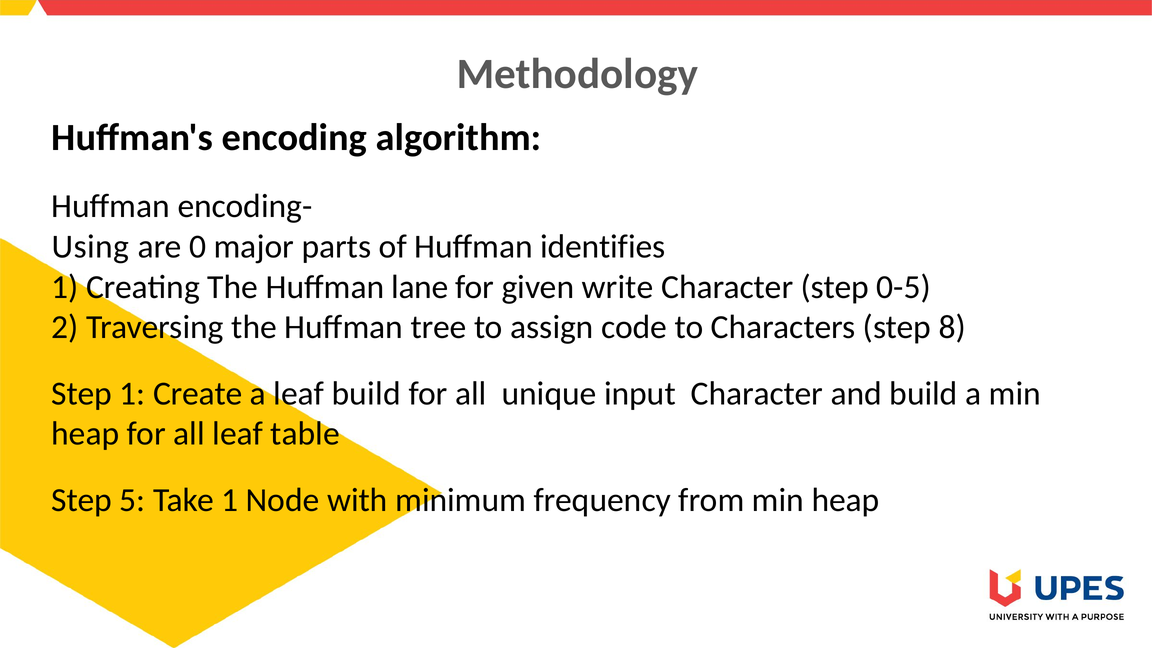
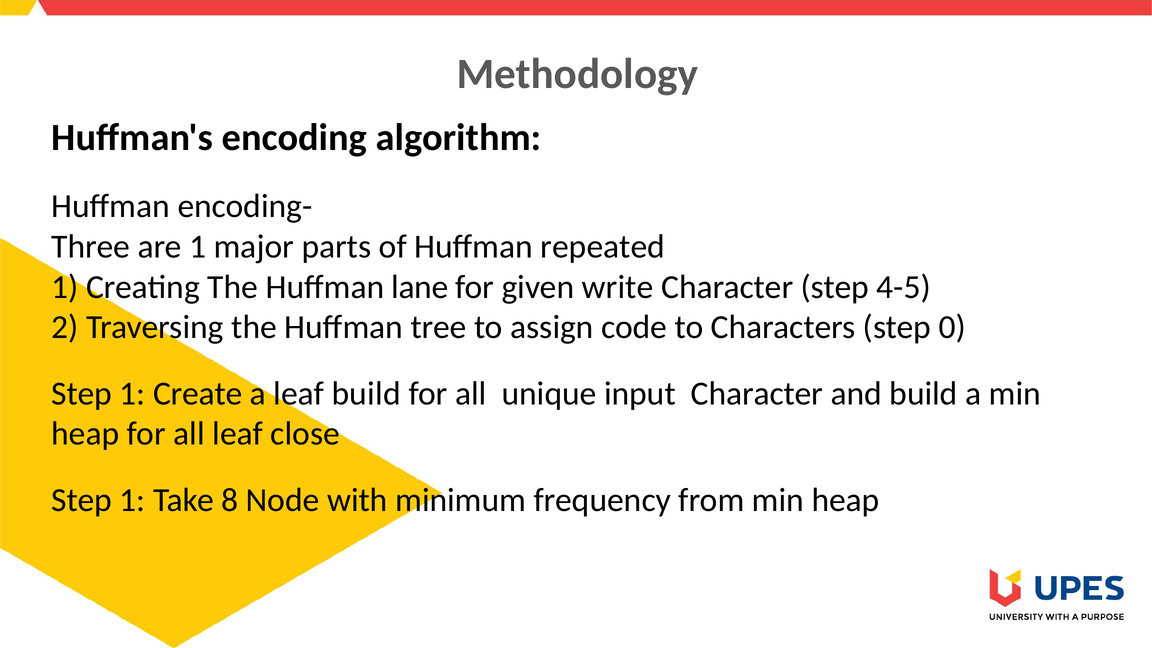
Using: Using -> Three (91, 247)
are 0: 0 -> 1 (198, 247)
identifies: identifies -> repeated (603, 247)
0-5: 0-5 -> 4-5 (904, 287)
8: 8 -> 0 (952, 327)
table: table -> close (305, 434)
5: 5 -> 1 (132, 500)
Take 1: 1 -> 8 (230, 500)
